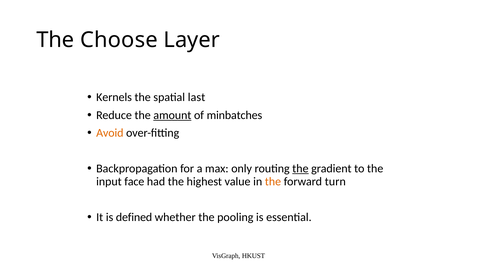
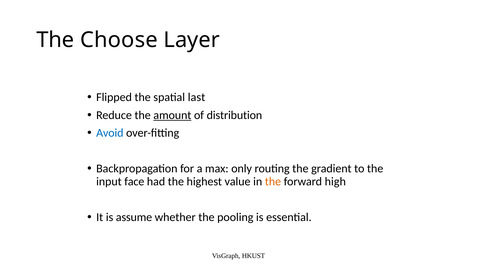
Kernels: Kernels -> Flipped (114, 97)
minbatches: minbatches -> distribution (234, 115)
Avoid colour: orange -> blue (110, 133)
the underline: present -> none (300, 169)
turn: turn -> high (335, 182)
defined: defined -> assume (134, 217)
